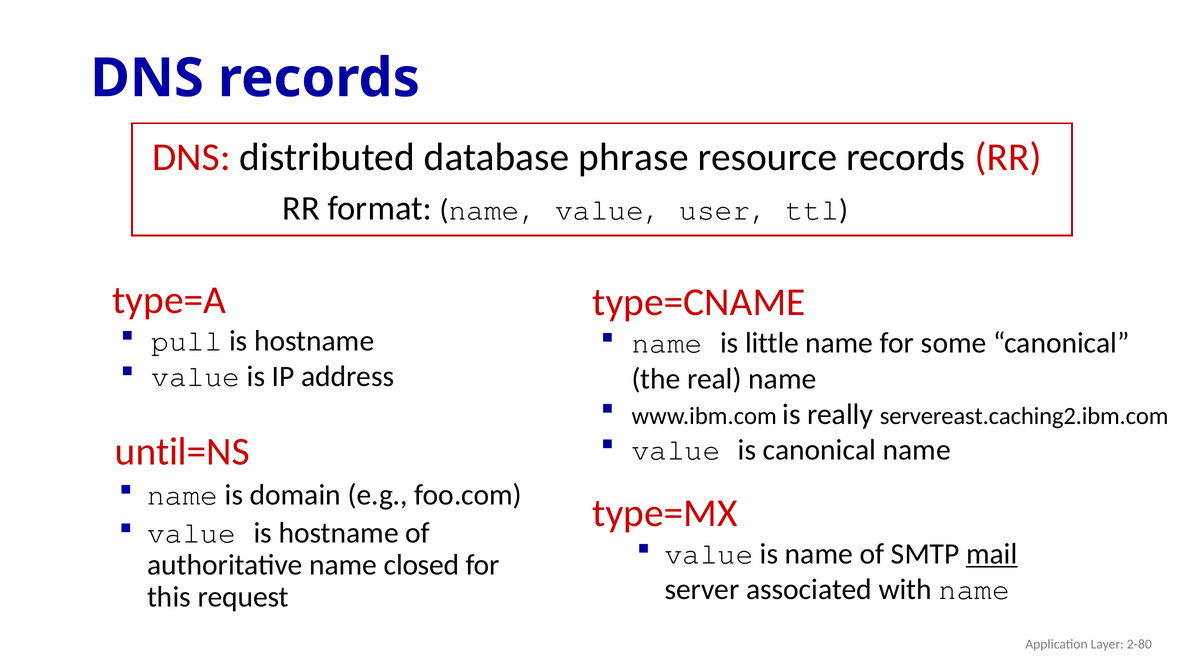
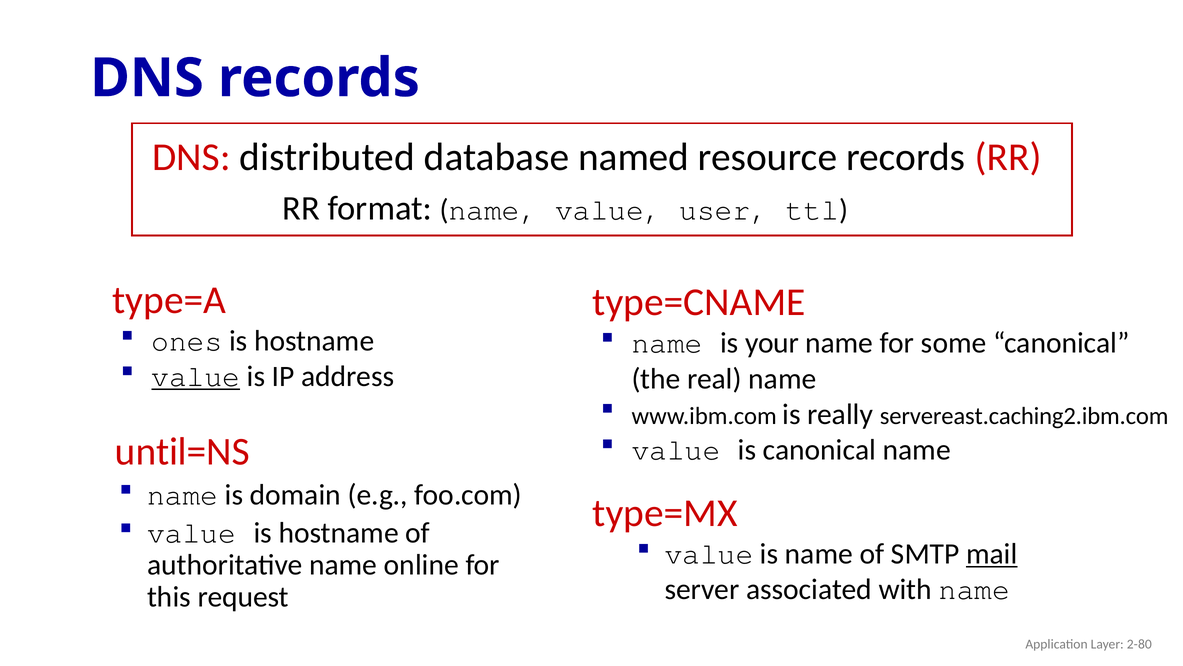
phrase: phrase -> named (634, 157)
pull: pull -> ones (187, 341)
little: little -> your (772, 343)
value underline: none -> present (196, 376)
closed: closed -> online (421, 565)
